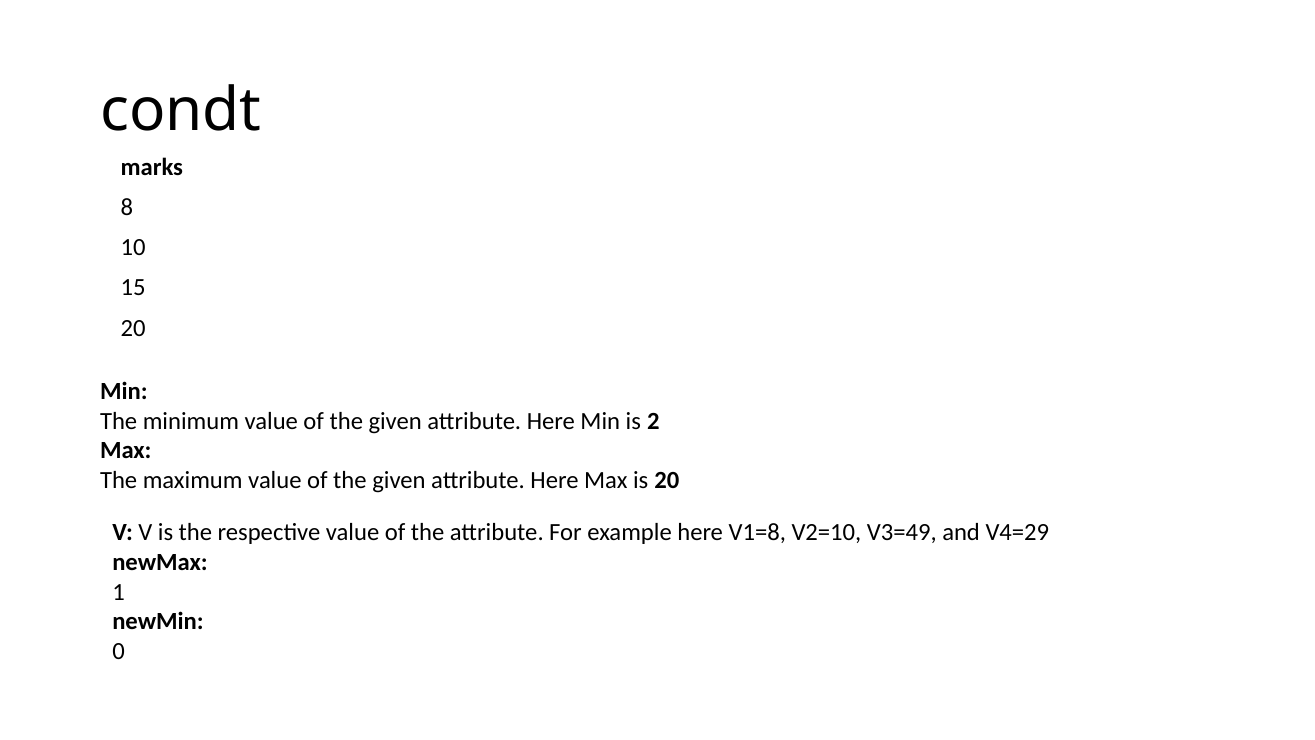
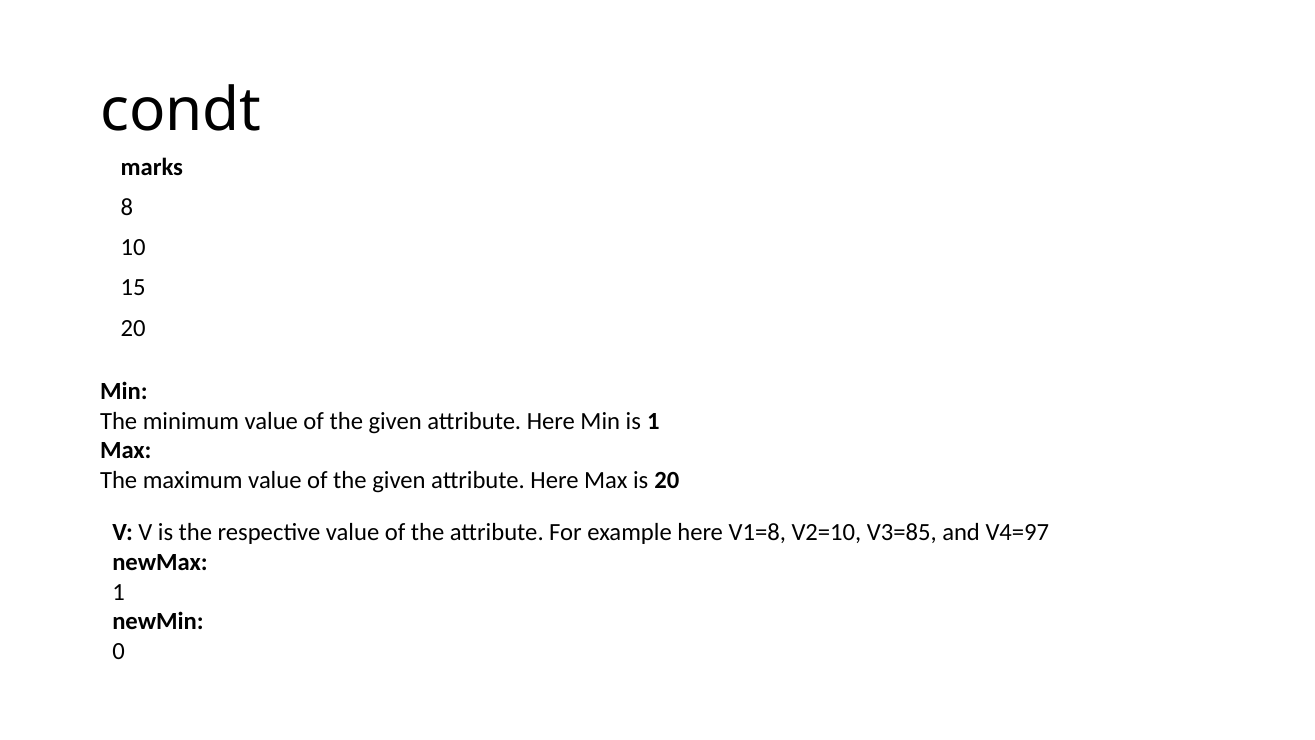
is 2: 2 -> 1 (653, 421)
V3=49: V3=49 -> V3=85 (902, 532)
V4=29: V4=29 -> V4=97 (1017, 532)
